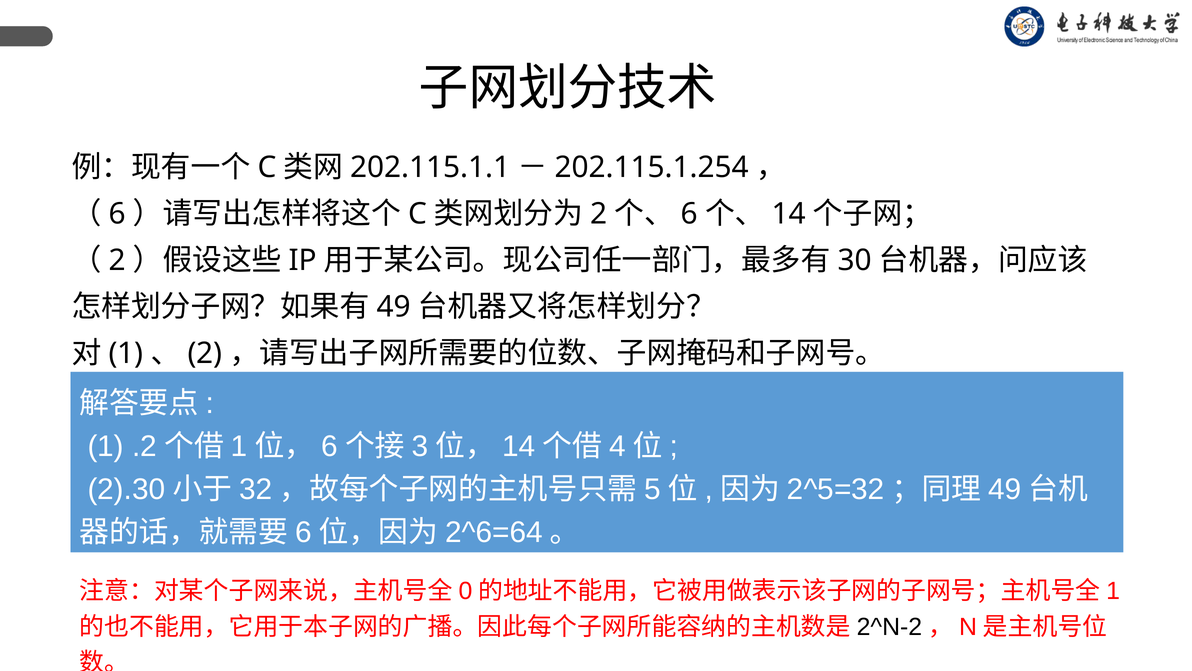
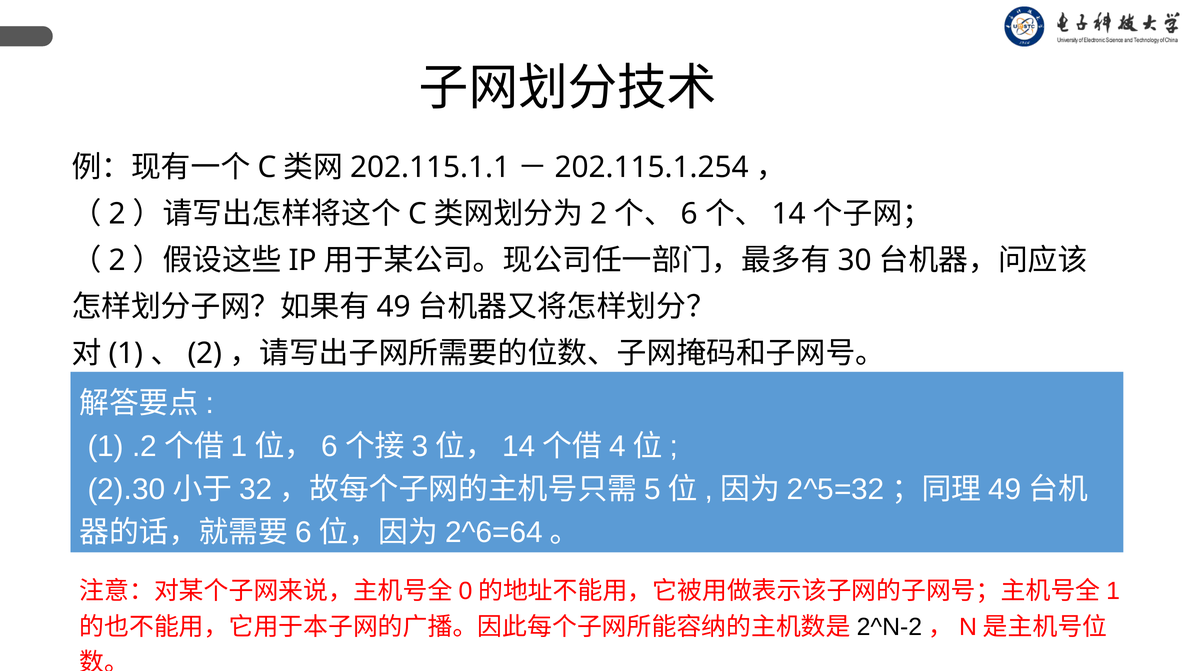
6: 6 -> 2 (117, 214)
